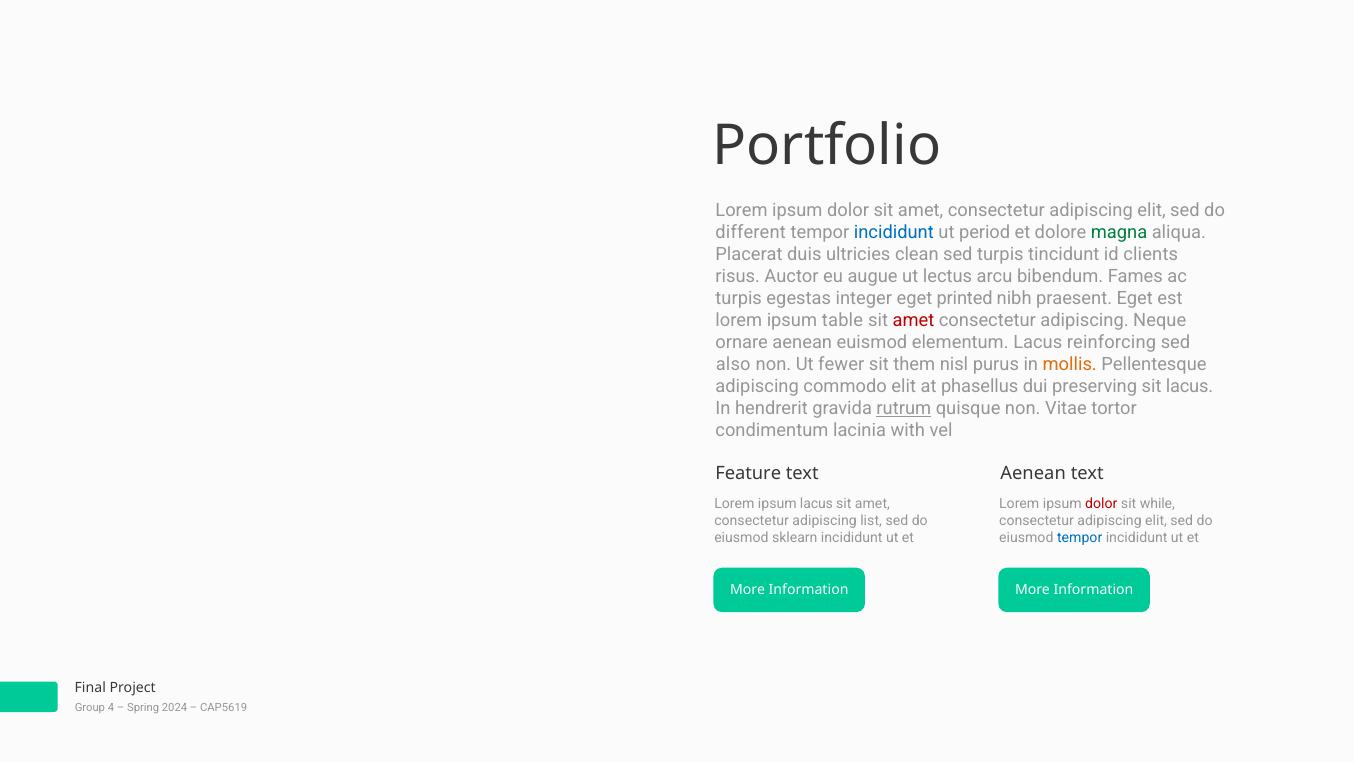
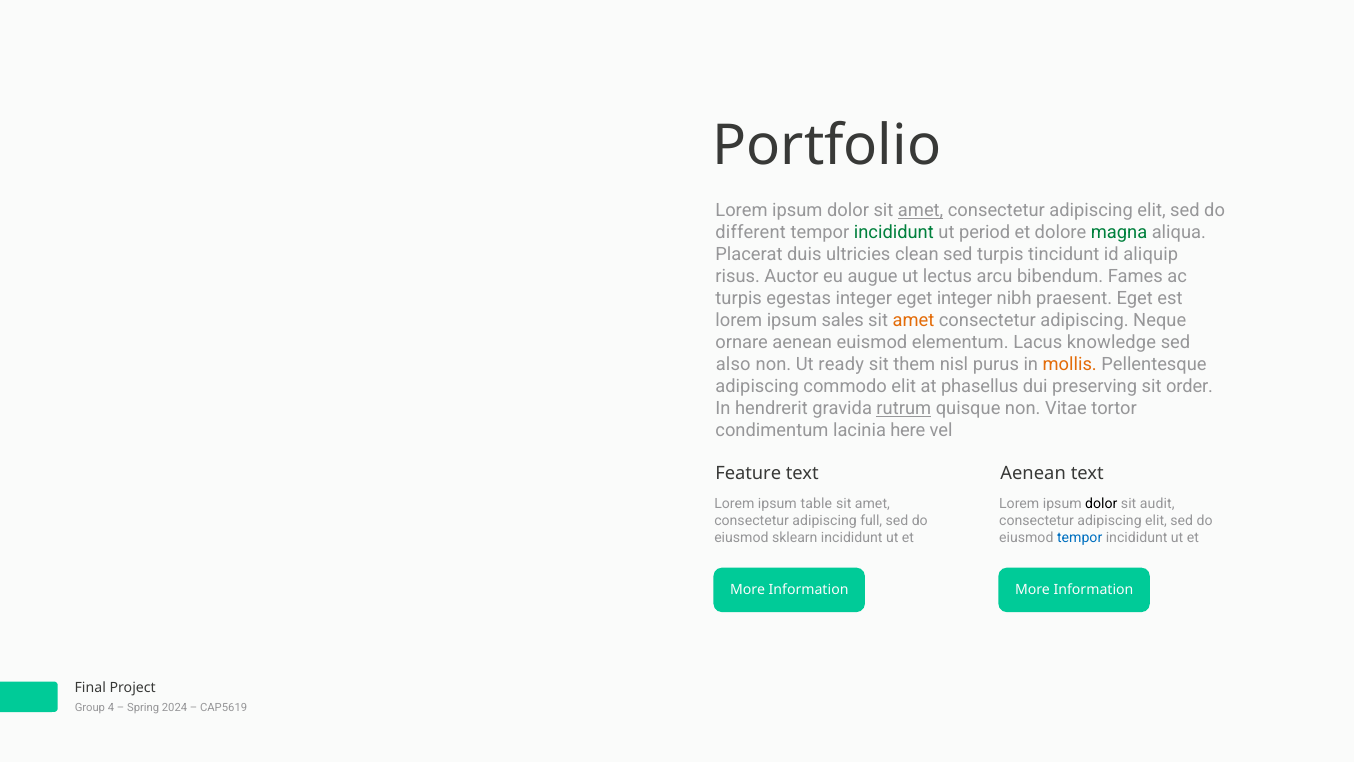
amet underline: none -> present (921, 211)
incididunt colour: blue -> green (894, 233)
clients: clients -> aliquip (1151, 255)
eget printed: printed -> integer (965, 299)
table: table -> sales (843, 321)
amet colour: red -> orange (913, 321)
reinforcing: reinforcing -> knowledge (1111, 343)
fewer: fewer -> ready (841, 365)
sit lacus: lacus -> order (1189, 387)
with: with -> here (908, 430)
ipsum lacus: lacus -> table (816, 504)
dolor colour: red -> black (1101, 504)
while: while -> audit (1157, 504)
list: list -> full (871, 521)
